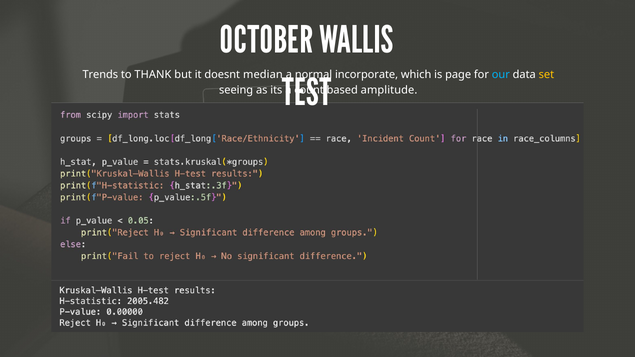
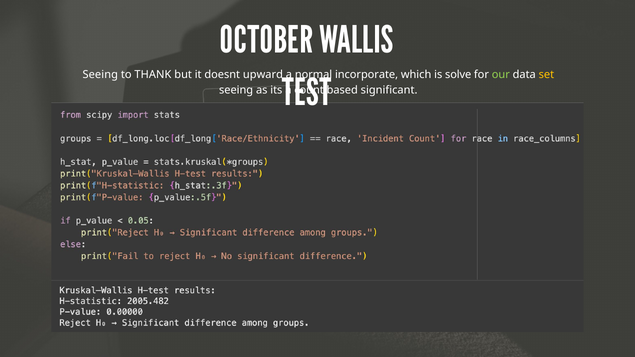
Trends: Trends -> Seeing (100, 75)
median: median -> upward (263, 75)
page: page -> solve (458, 75)
our colour: light blue -> light green (501, 75)
amplitude: amplitude -> significant (389, 90)
